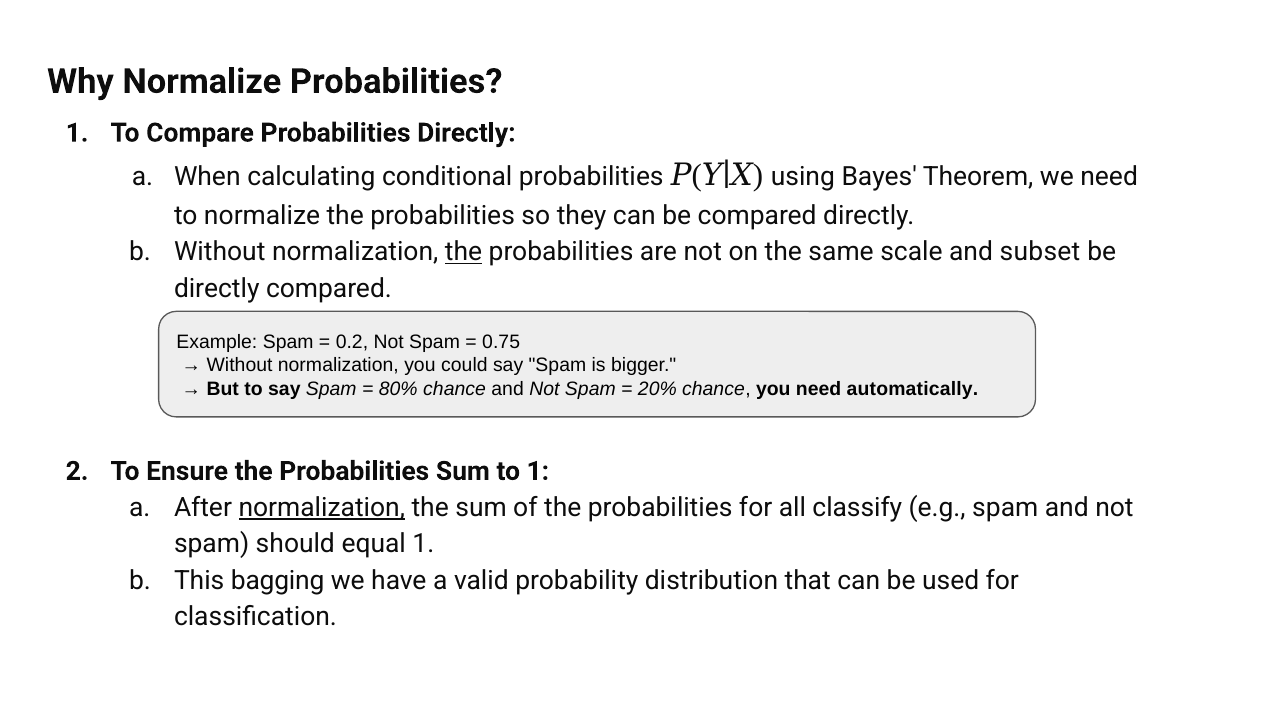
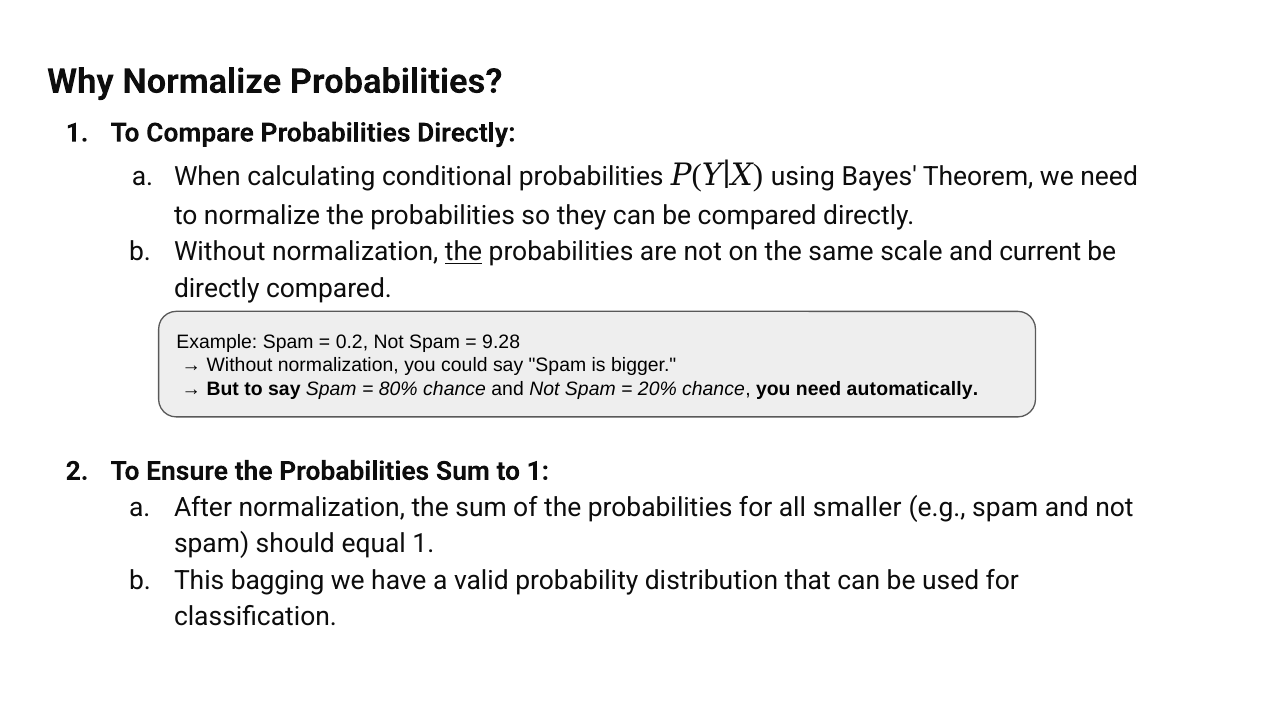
subset: subset -> current (1040, 252)
0.75: 0.75 -> 9.28 (501, 342)
normalization underline: present -> none (322, 507)
classify: classify -> smaller (857, 507)
